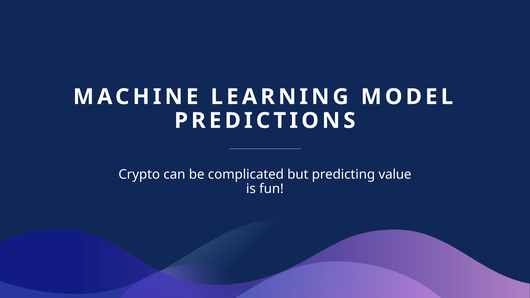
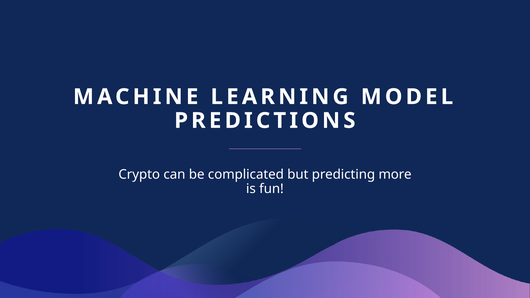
value: value -> more (395, 174)
